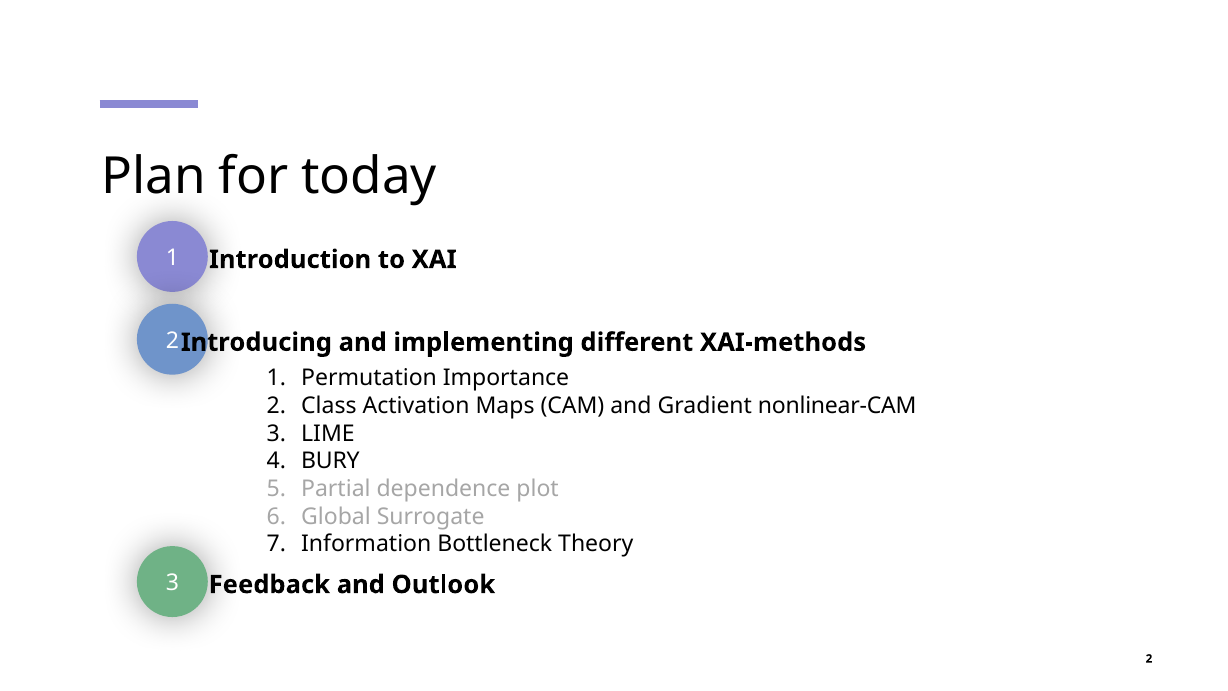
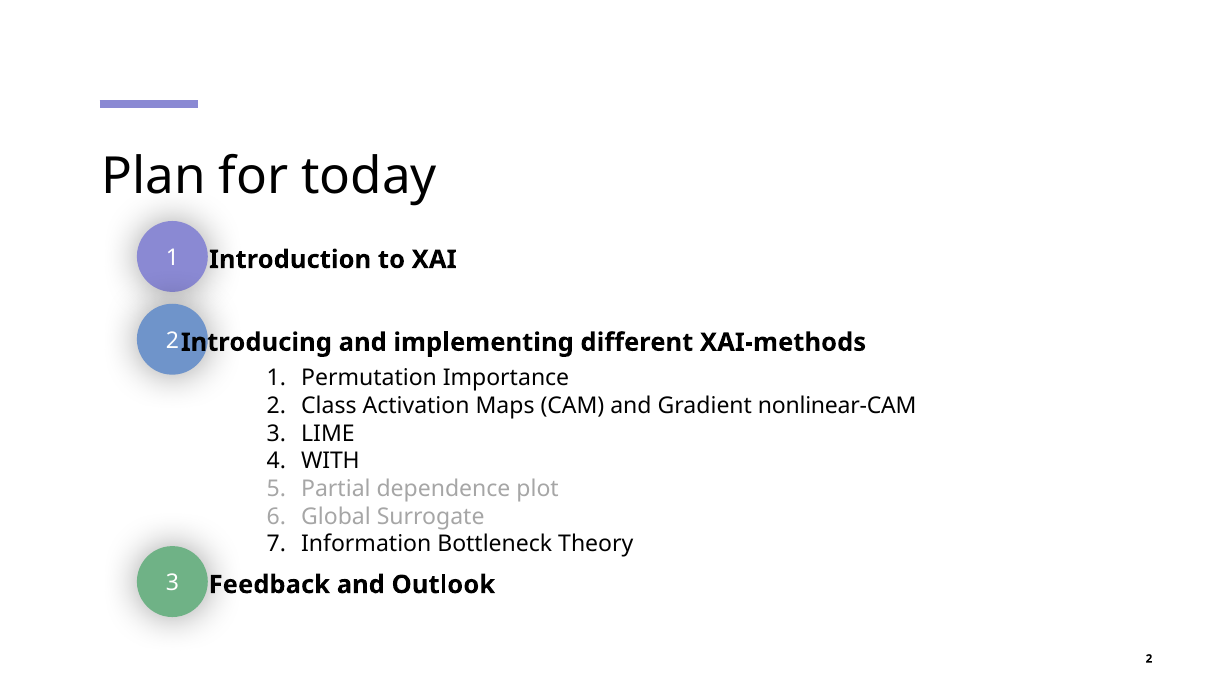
BURY: BURY -> WITH (330, 461)
